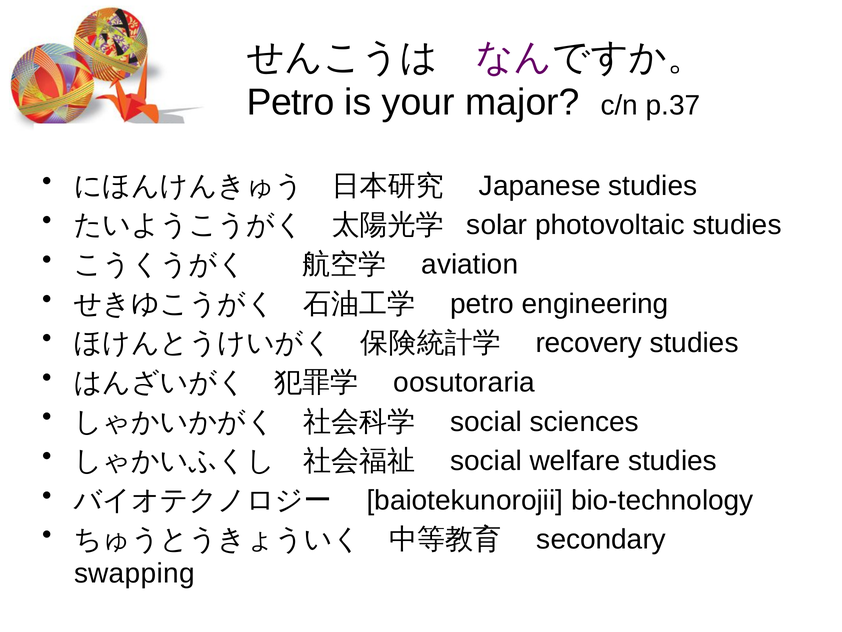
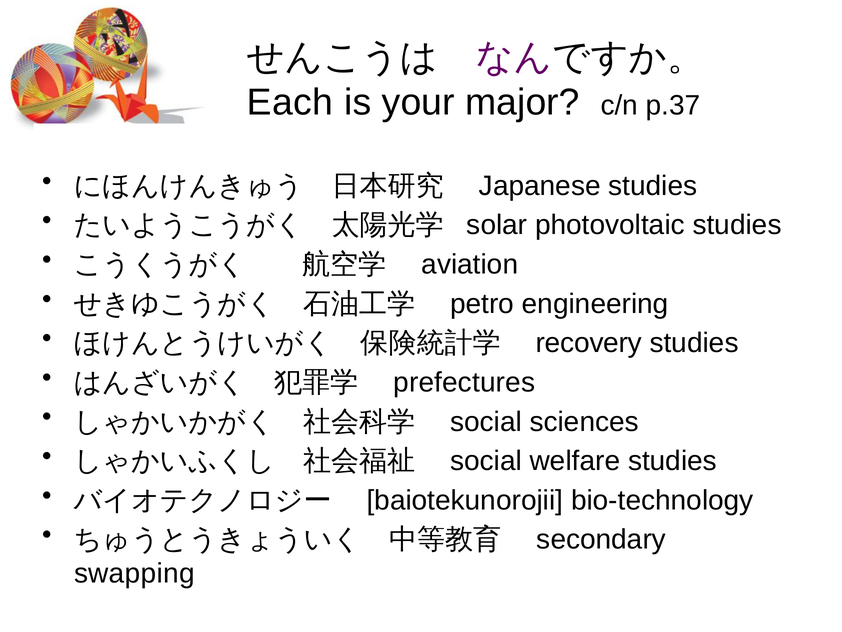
Petro: Petro -> Each (290, 102)
oosutoraria: oosutoraria -> prefectures (464, 382)
